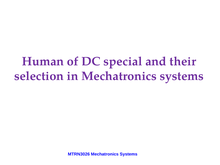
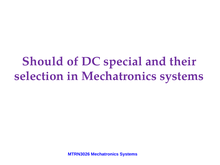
Human: Human -> Should (43, 61)
